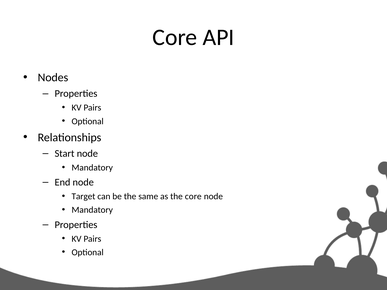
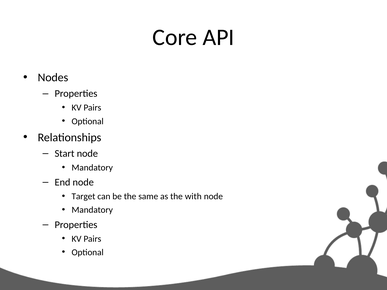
the core: core -> with (193, 197)
